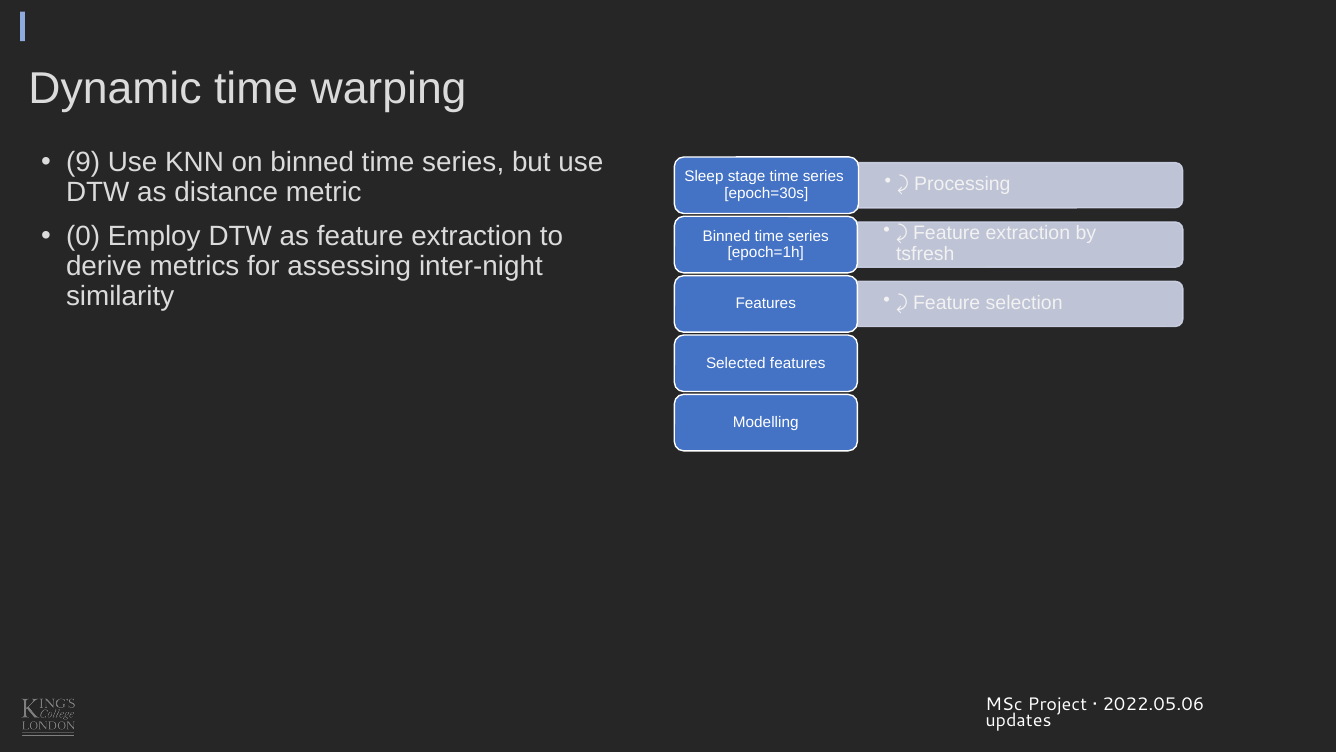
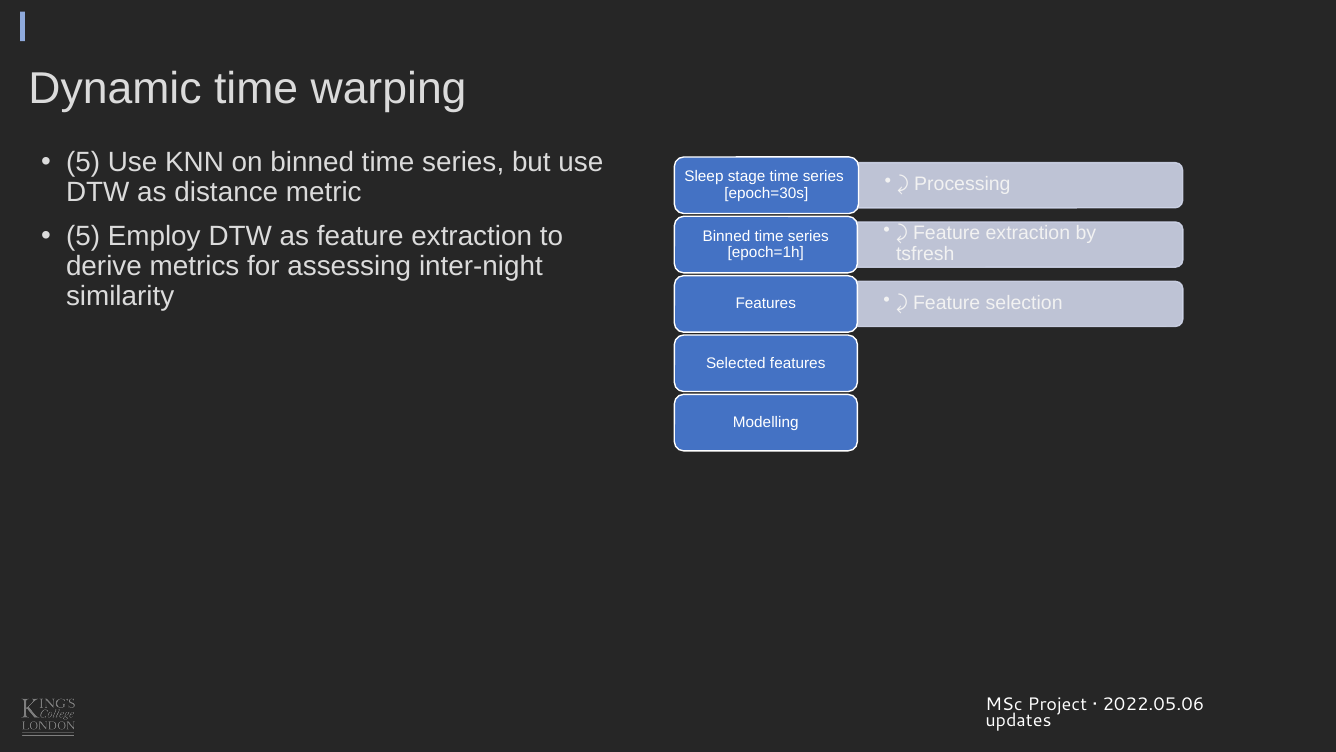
9: 9 -> 5 (83, 162)
0: 0 -> 5 (83, 236)
